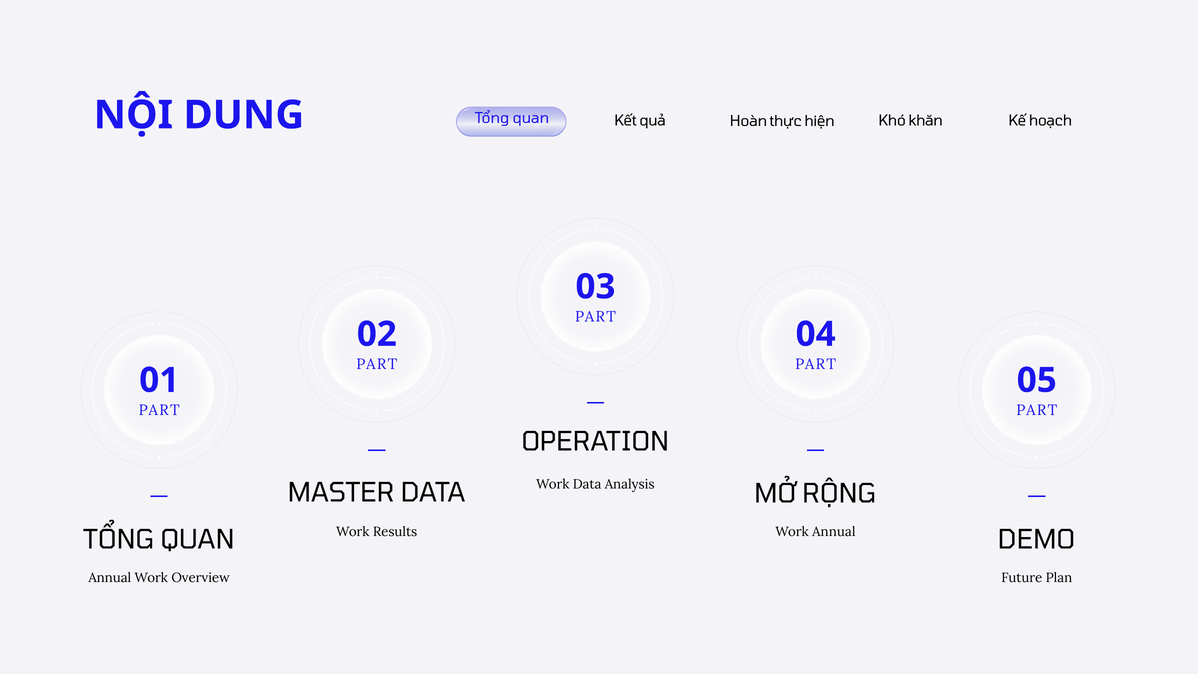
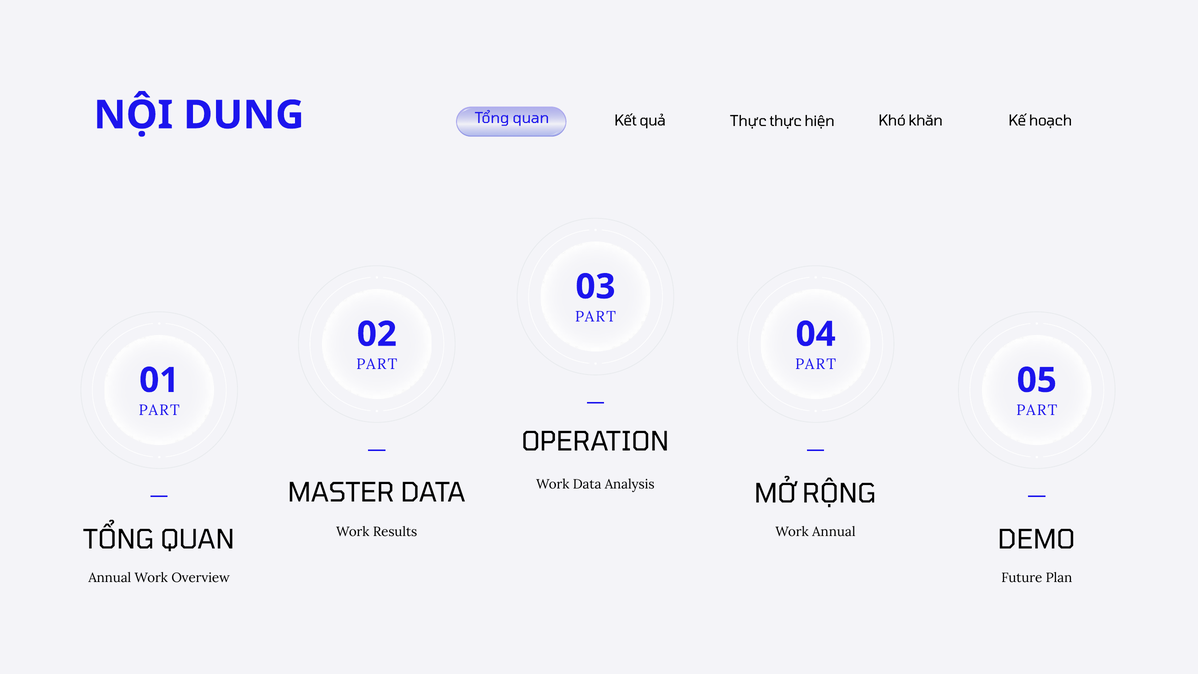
quan Hoàn: Hoàn -> Thực (748, 121)
